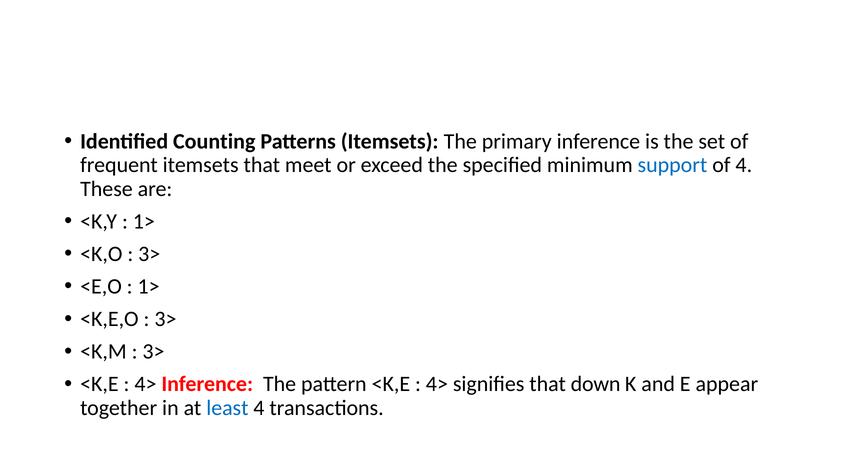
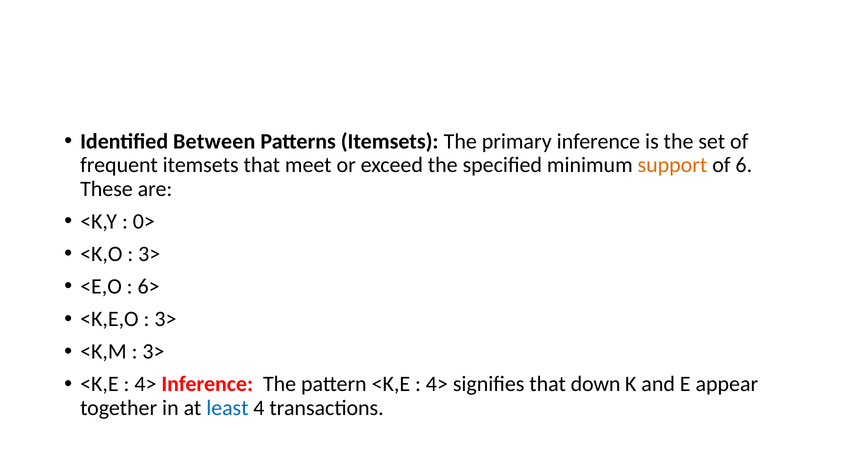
Counting: Counting -> Between (214, 141)
support colour: blue -> orange (672, 165)
of 4: 4 -> 6 (744, 165)
1>: 1> -> 0> (144, 221)
1>: 1> -> 6> (149, 286)
